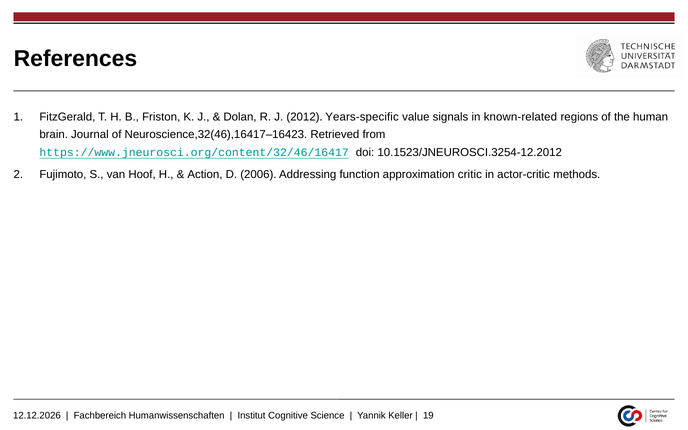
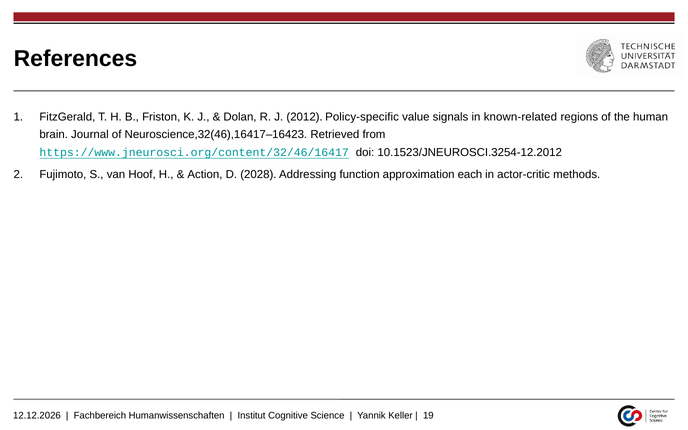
Years-specific: Years-specific -> Policy-specific (362, 117)
2006: 2006 -> 2028 (258, 175)
critic: critic -> each (470, 175)
